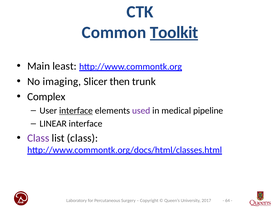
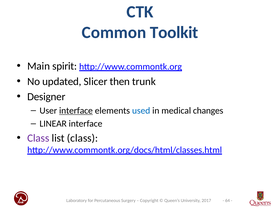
Toolkit underline: present -> none (174, 32)
least: least -> spirit (65, 66)
imaging: imaging -> updated (62, 81)
Complex: Complex -> Designer (46, 97)
used colour: purple -> blue (141, 111)
pipeline: pipeline -> changes (208, 111)
